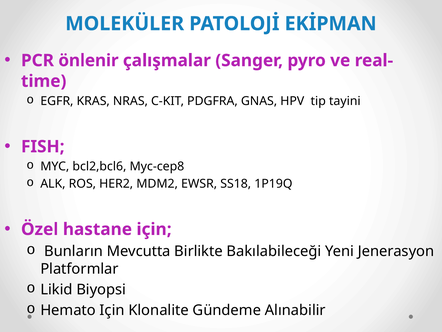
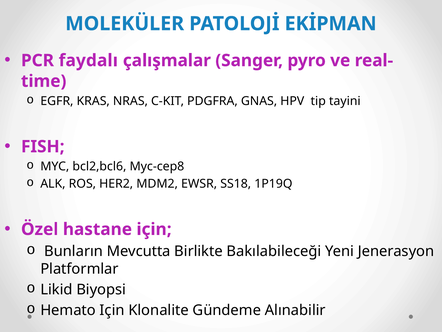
önlenir: önlenir -> faydalı (88, 60)
